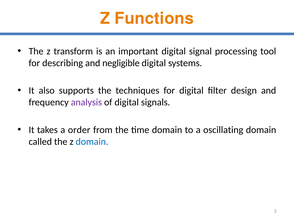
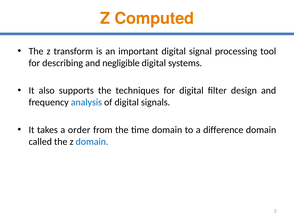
Functions: Functions -> Computed (154, 18)
analysis colour: purple -> blue (86, 102)
oscillating: oscillating -> difference (223, 130)
